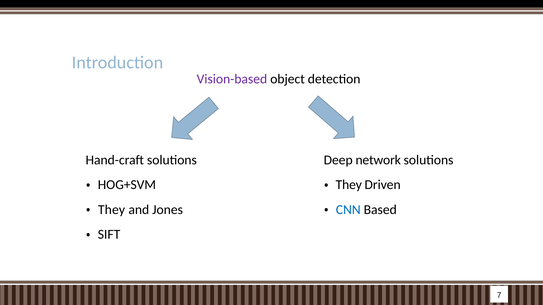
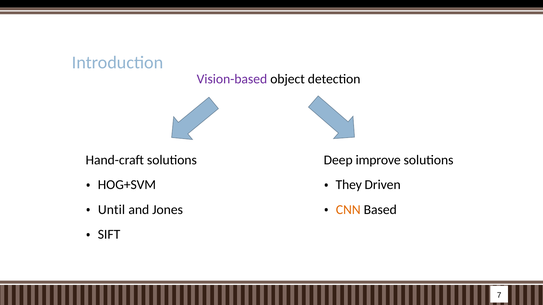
network: network -> improve (378, 160)
They: They -> Until (112, 210)
CNN colour: blue -> orange (348, 210)
